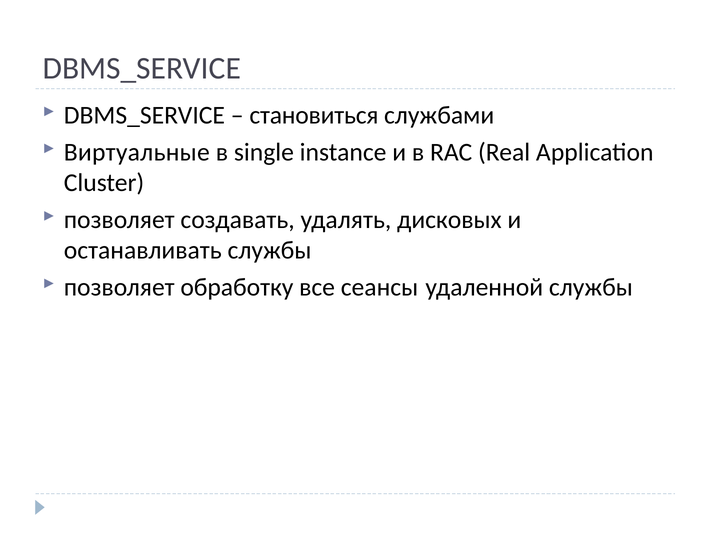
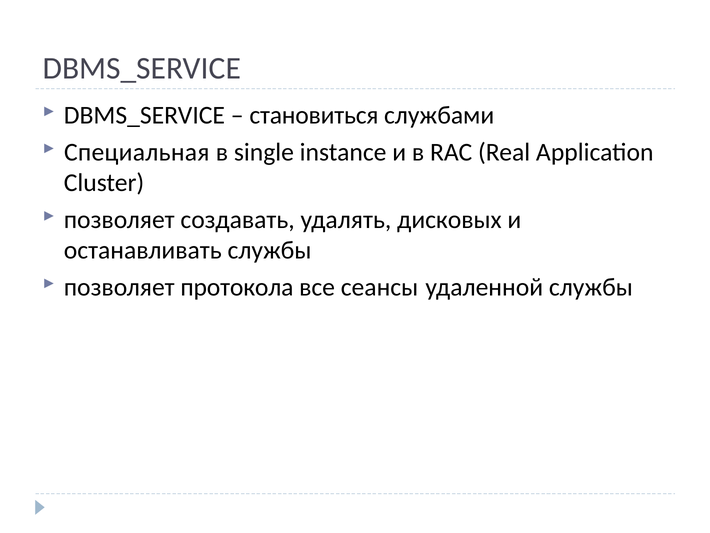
Виртуальные: Виртуальные -> Специальная (137, 152)
обработку: обработку -> протокола (237, 287)
